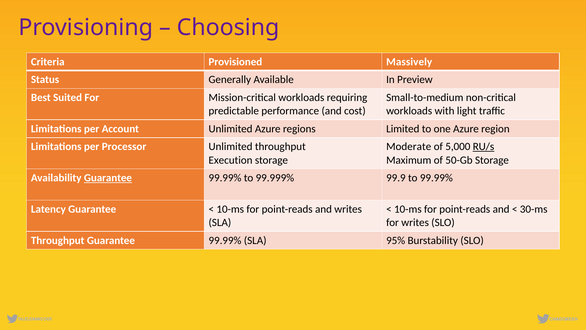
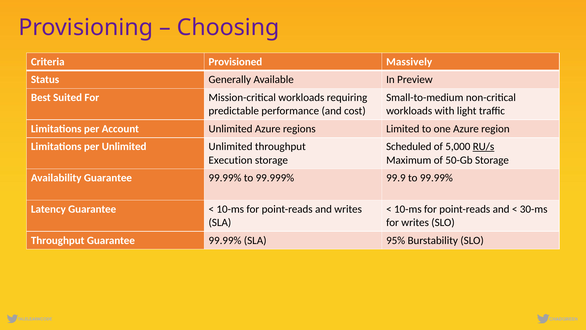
per Processor: Processor -> Unlimited (124, 146)
Moderate: Moderate -> Scheduled (409, 146)
Guarantee underline: present -> none (108, 178)
